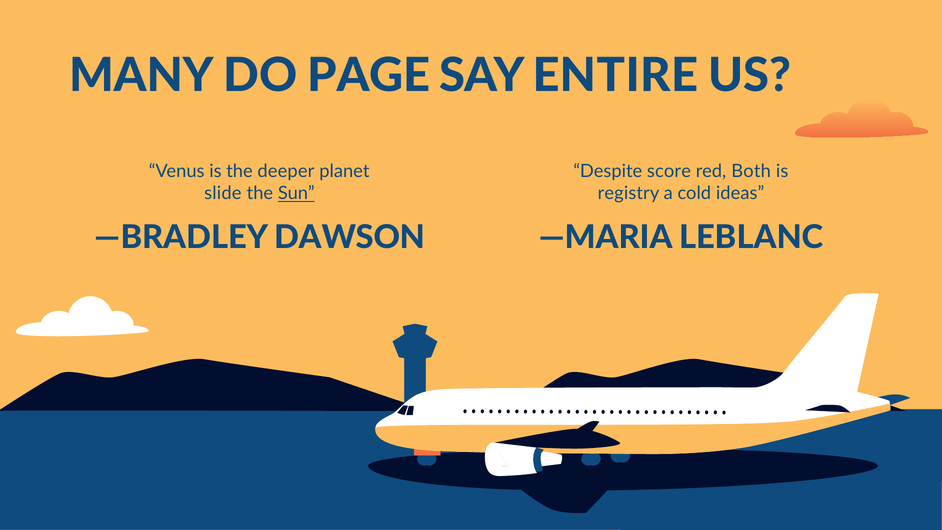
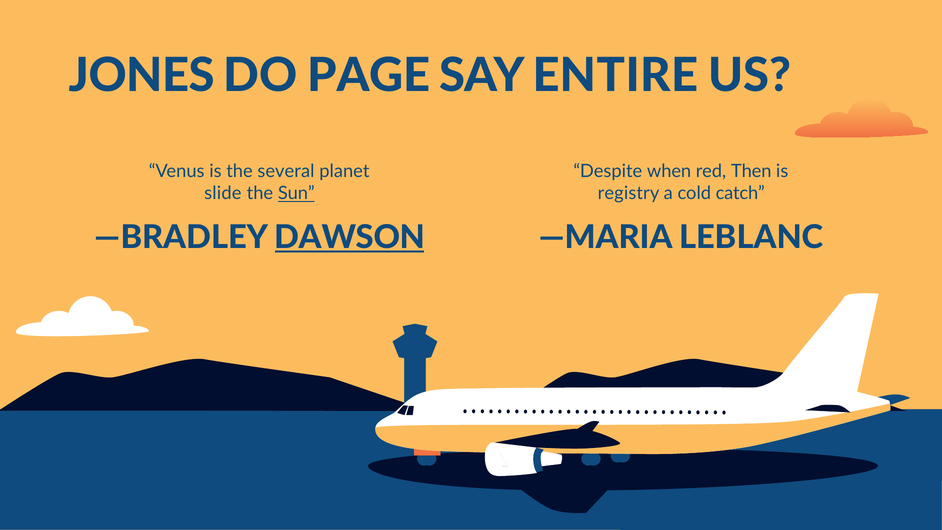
MANY: MANY -> JONES (142, 76)
deeper: deeper -> several (286, 171)
score: score -> when (669, 171)
Both: Both -> Then (751, 171)
ideas: ideas -> catch (740, 193)
DAWSON underline: none -> present (350, 238)
